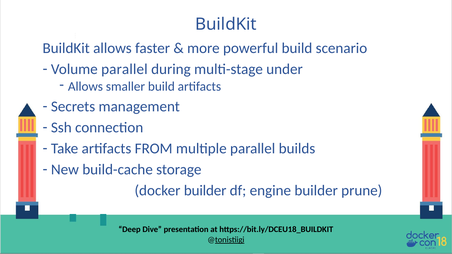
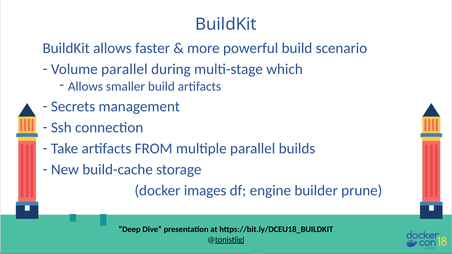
under: under -> which (285, 69)
docker builder: builder -> images (205, 191)
